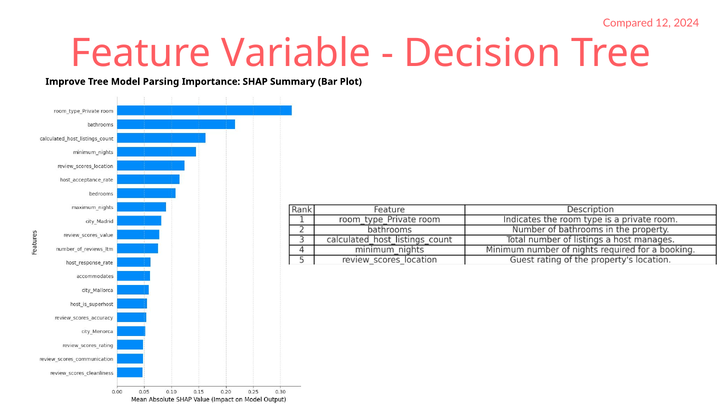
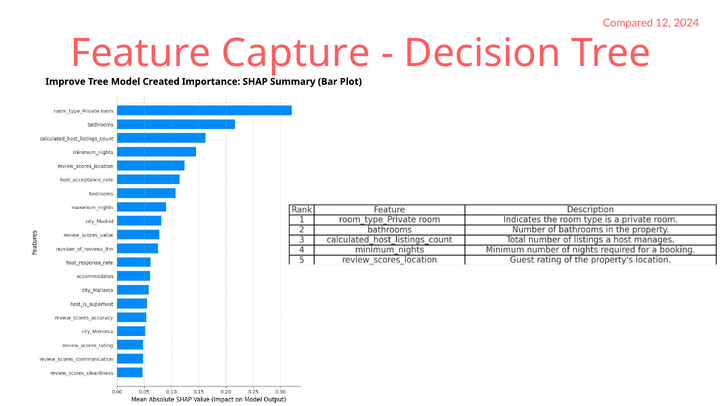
Variable: Variable -> Capture (296, 53)
Parsing: Parsing -> Created (161, 82)
